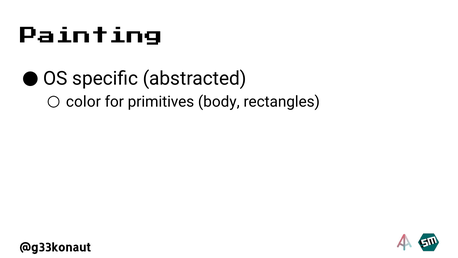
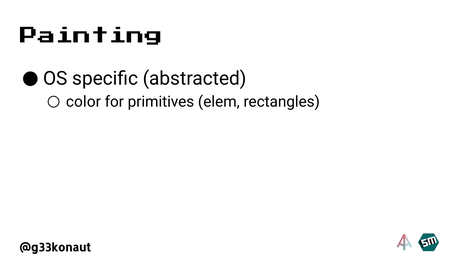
body: body -> elem (219, 102)
